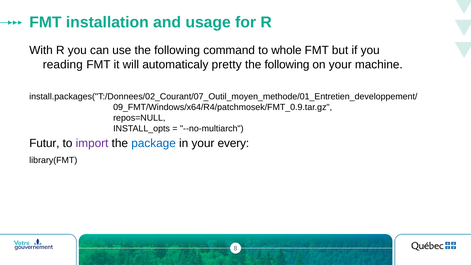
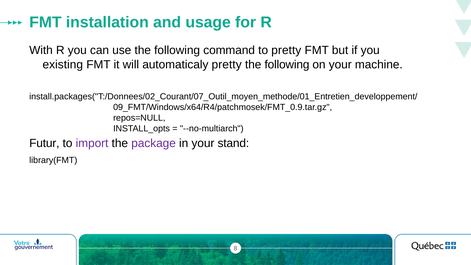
to whole: whole -> pretty (286, 50)
reading: reading -> existing (63, 64)
package colour: blue -> purple (154, 143)
every: every -> stand (233, 143)
